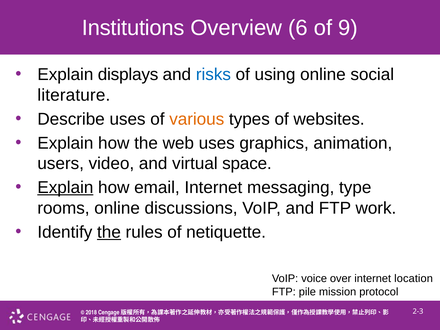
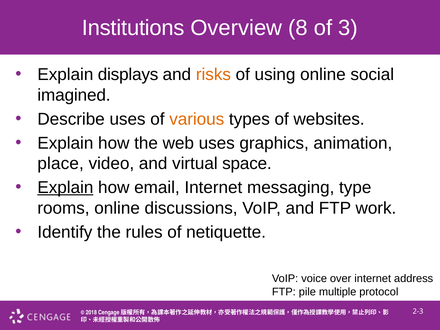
6: 6 -> 8 (298, 28)
9: 9 -> 3 (348, 28)
risks colour: blue -> orange (213, 75)
literature: literature -> imagined (74, 95)
users: users -> place (61, 164)
the underline: present -> none (109, 232)
location: location -> address (414, 279)
mission: mission -> multiple (338, 292)
